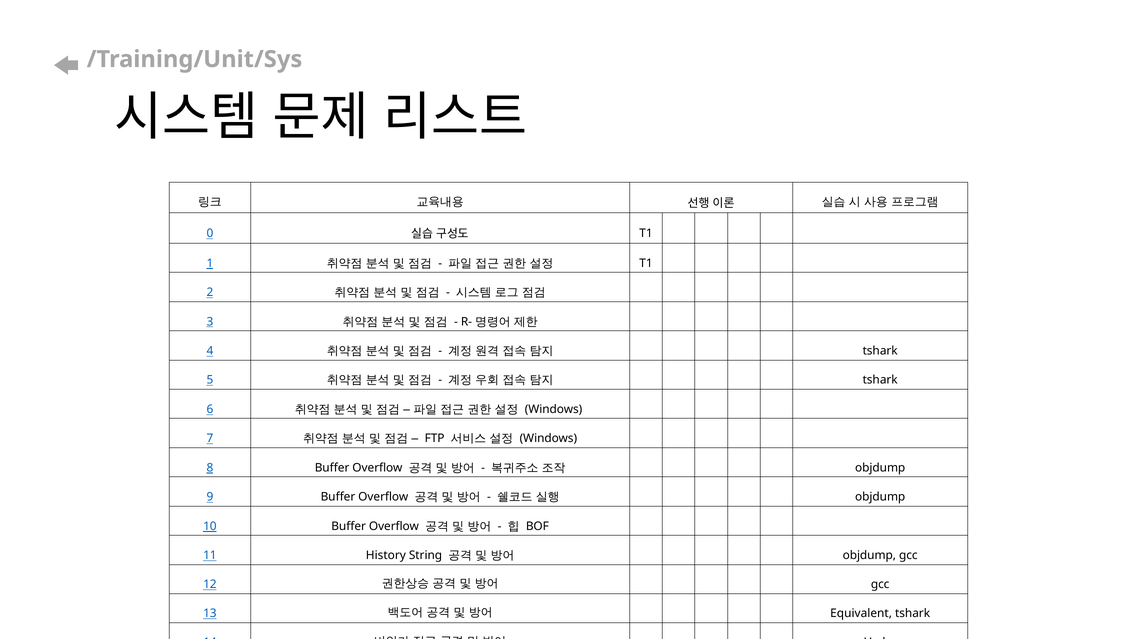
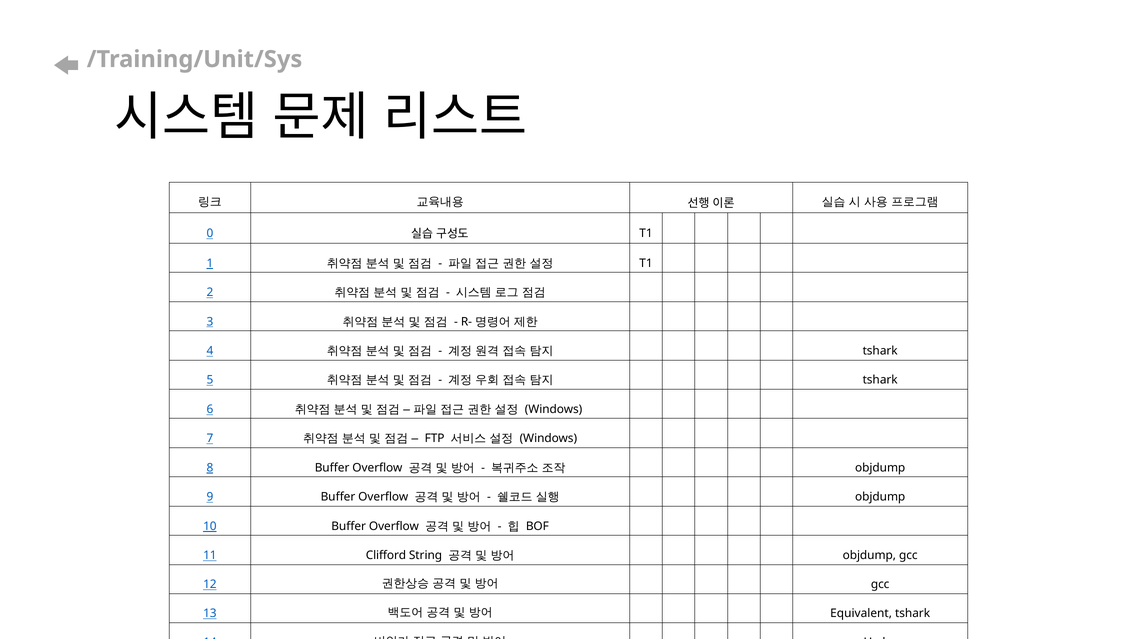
History: History -> Clifford (386, 556)
